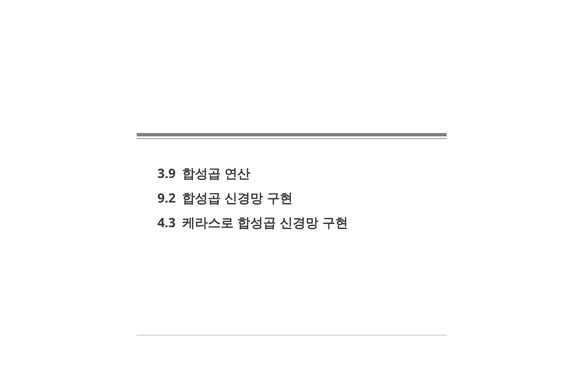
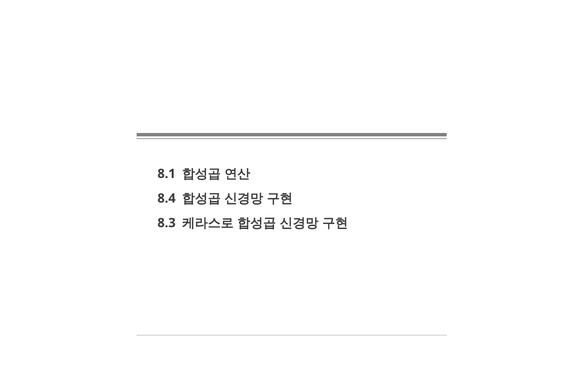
3.9: 3.9 -> 8.1 (167, 174)
9.2: 9.2 -> 8.4 (167, 198)
4.3: 4.3 -> 8.3 (167, 223)
